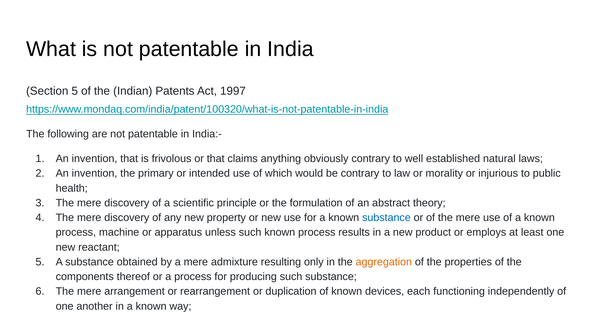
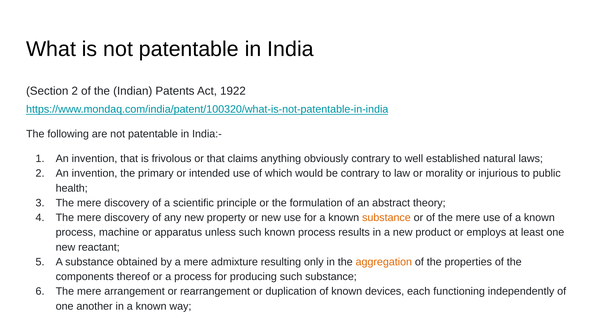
Section 5: 5 -> 2 (75, 91)
1997: 1997 -> 1922 (233, 91)
substance colour: blue -> orange (386, 218)
